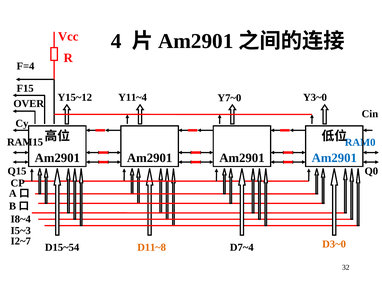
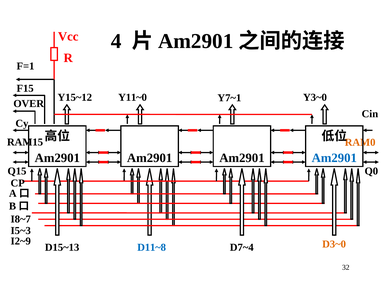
F=4: F=4 -> F=1 (26, 66)
Y11~4: Y11~4 -> Y11~0 (133, 97)
Y7~0: Y7~0 -> Y7~1 (229, 98)
RAM0 colour: blue -> orange (360, 143)
I8~4: I8~4 -> I8~7 (21, 220)
I2~7: I2~7 -> I2~9 (21, 241)
D15~54: D15~54 -> D15~13 (62, 248)
D11~8 colour: orange -> blue (152, 248)
